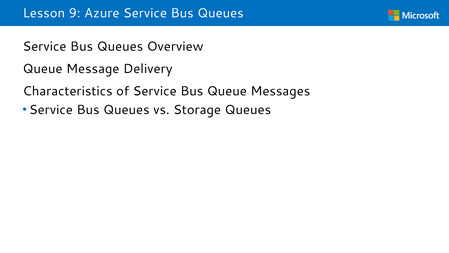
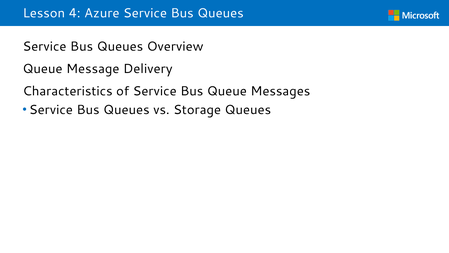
9: 9 -> 4 (75, 13)
